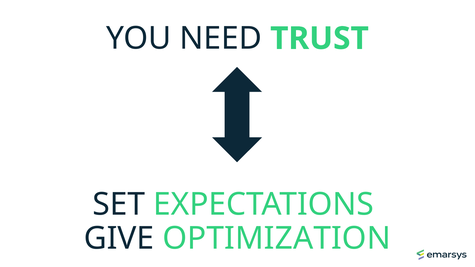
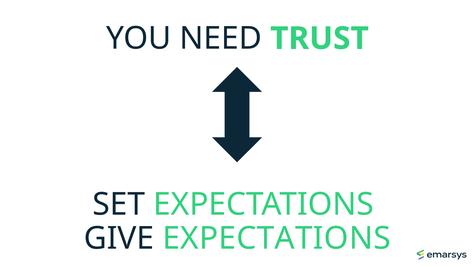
GIVE OPTIMIZATION: OPTIMIZATION -> EXPECTATIONS (277, 239)
